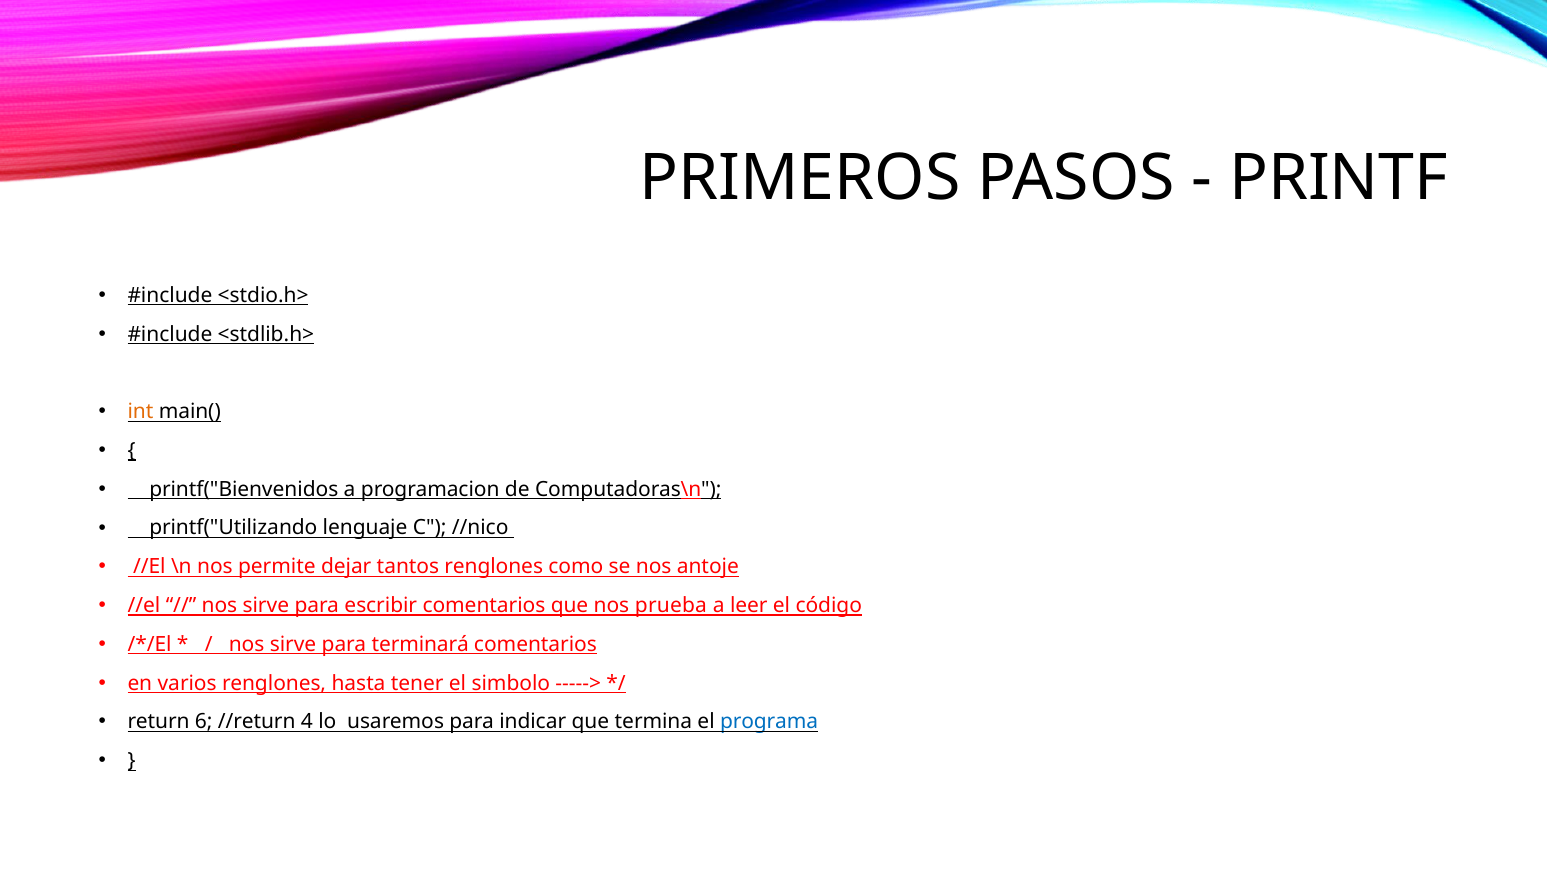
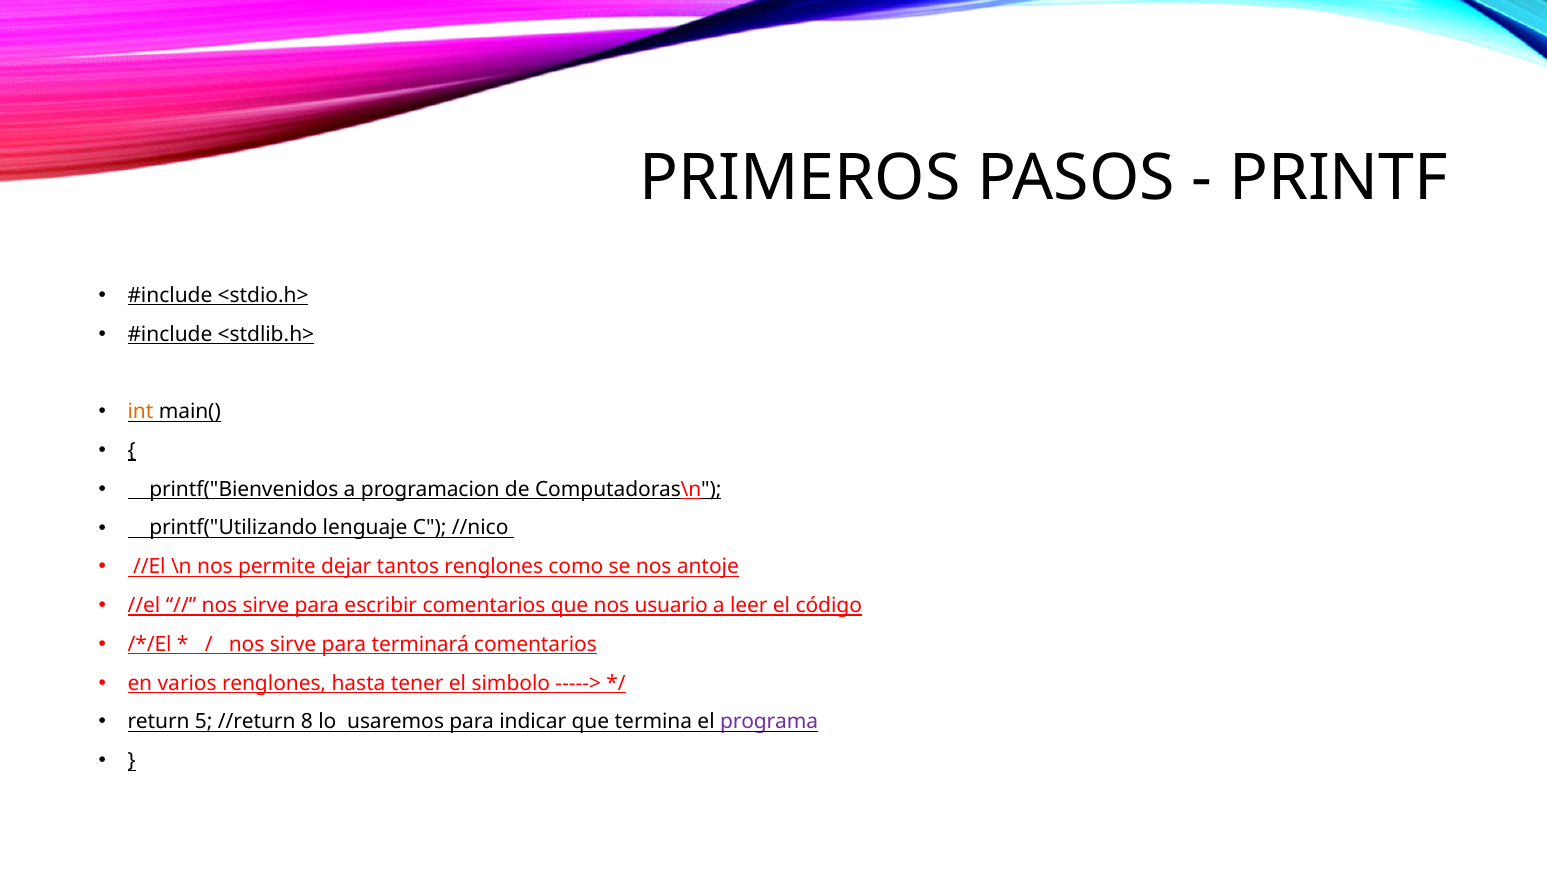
prueba: prueba -> usuario (671, 606)
6: 6 -> 5 (204, 722)
4: 4 -> 8 (307, 722)
programa colour: blue -> purple (769, 722)
